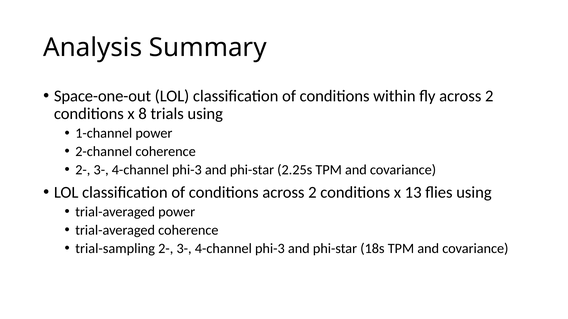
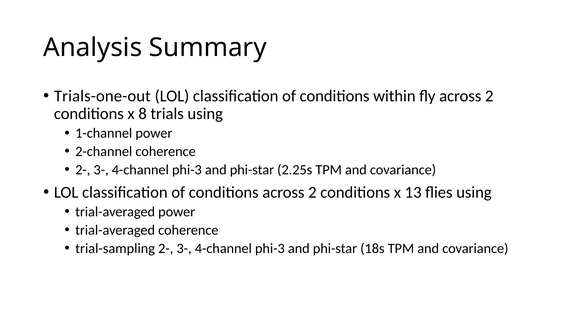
Space-one-out: Space-one-out -> Trials-one-out (102, 96)
